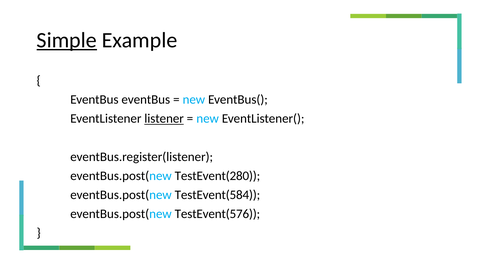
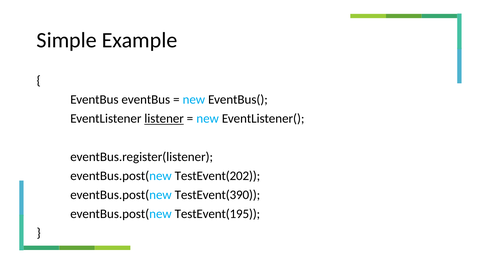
Simple underline: present -> none (67, 40)
TestEvent(280: TestEvent(280 -> TestEvent(202 (217, 176)
TestEvent(584: TestEvent(584 -> TestEvent(390 (217, 195)
TestEvent(576: TestEvent(576 -> TestEvent(195 (217, 214)
